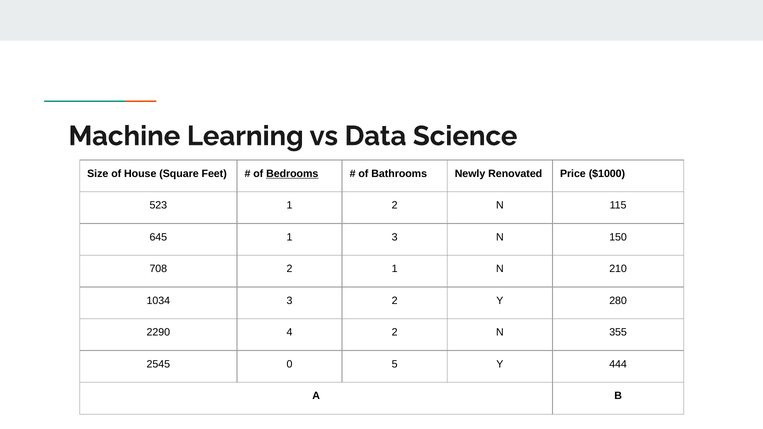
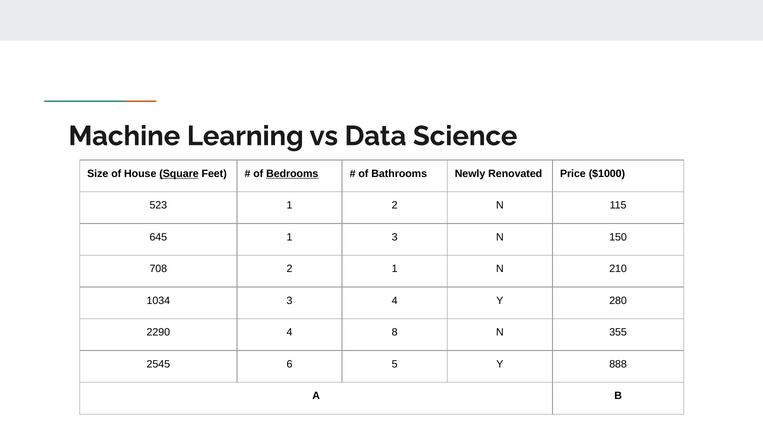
Square underline: none -> present (179, 174)
3 2: 2 -> 4 (395, 301)
4 2: 2 -> 8 (395, 333)
0: 0 -> 6 (290, 364)
444: 444 -> 888 (618, 364)
